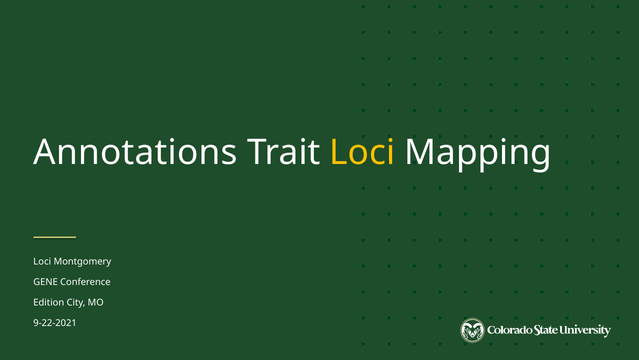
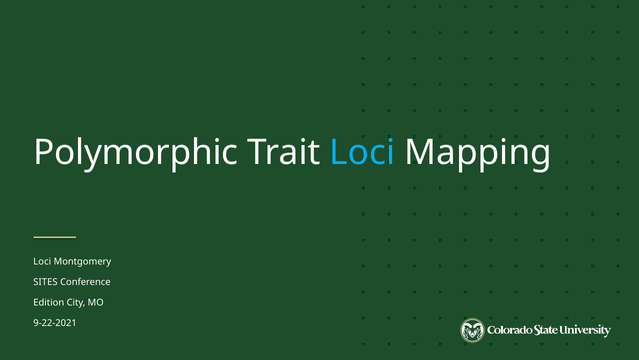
Annotations: Annotations -> Polymorphic (136, 152)
Loci colour: yellow -> light blue (362, 152)
GENE: GENE -> SITES (45, 282)
